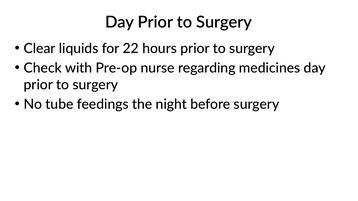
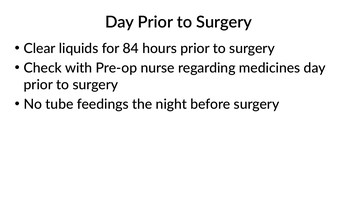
22: 22 -> 84 (131, 49)
